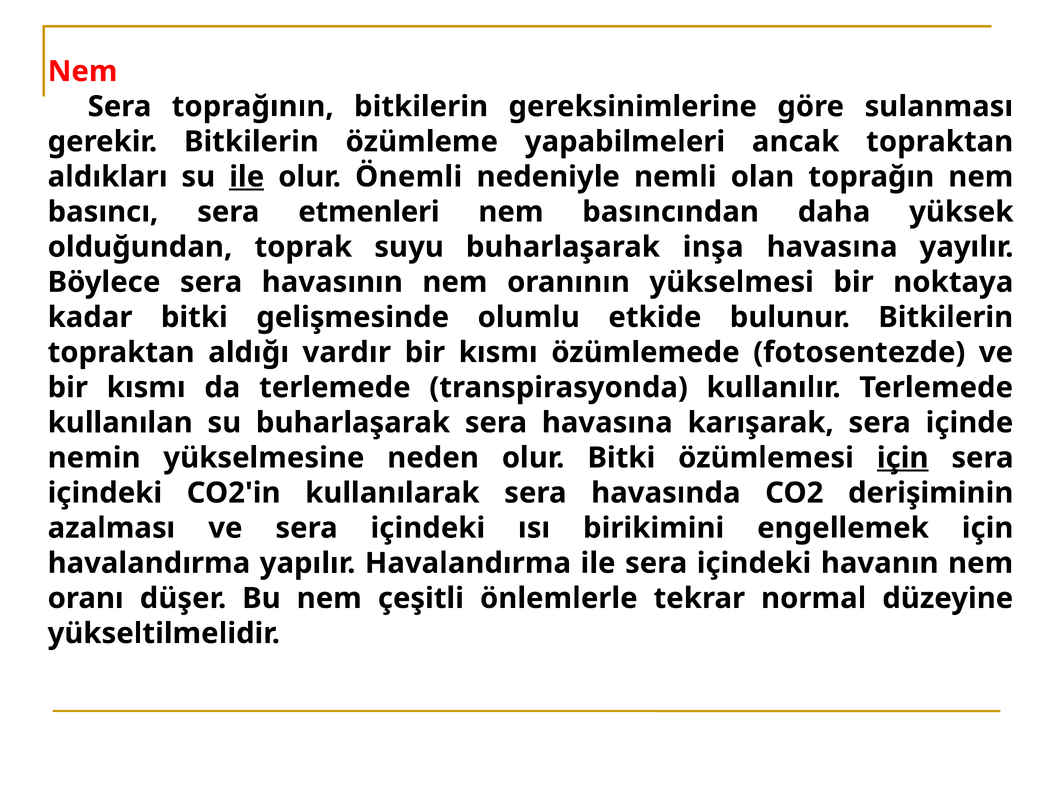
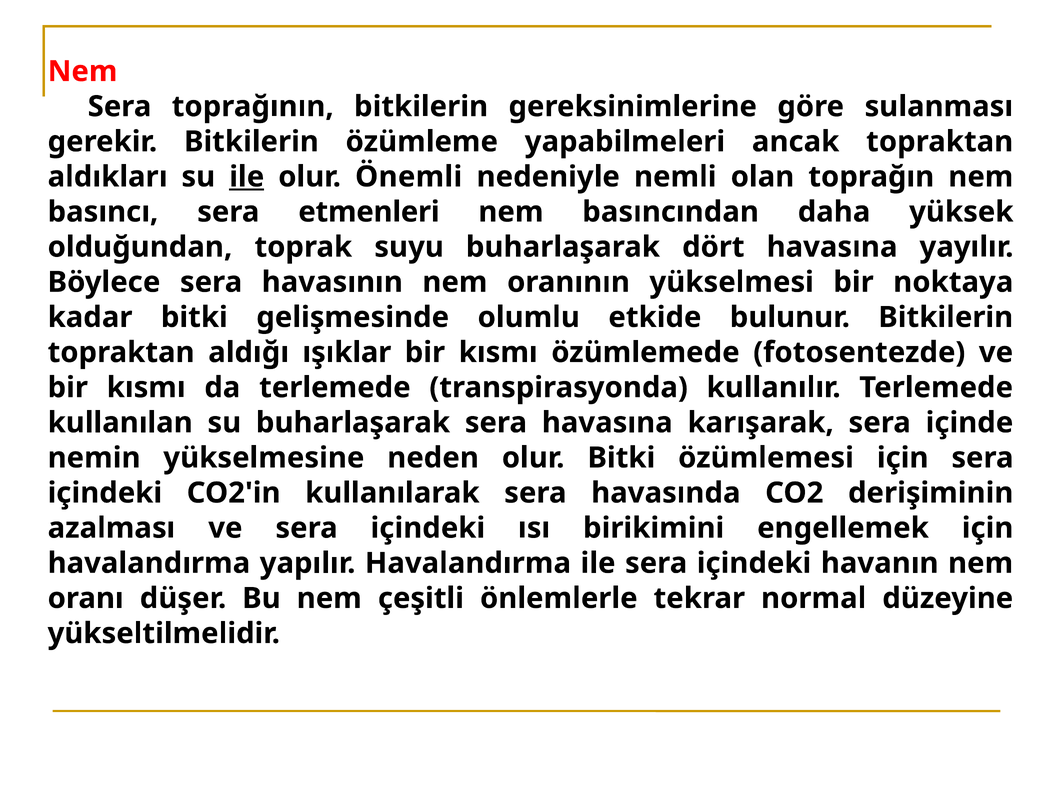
inşa: inşa -> dört (713, 247)
vardır: vardır -> ışıklar (347, 352)
için underline: present -> none (903, 458)
